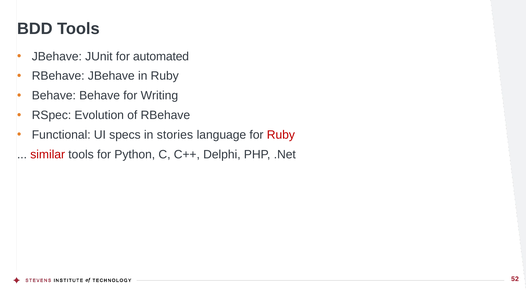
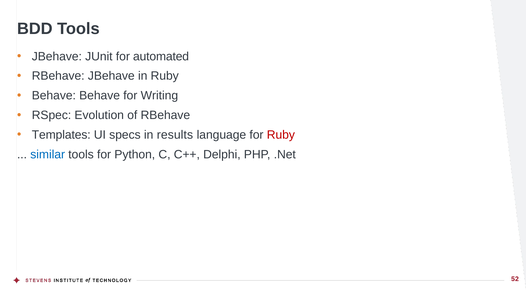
Functional: Functional -> Templates (61, 135)
stories: stories -> results (175, 135)
similar colour: red -> blue (48, 154)
